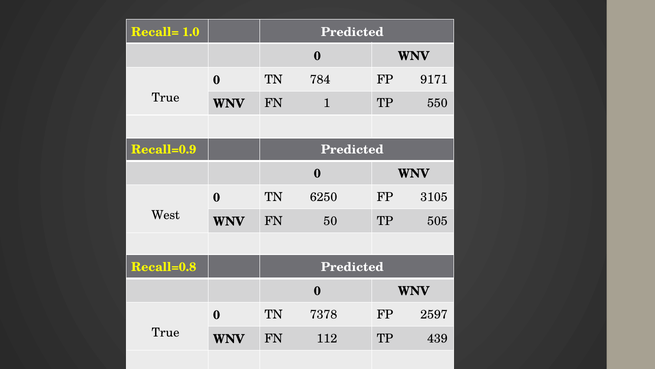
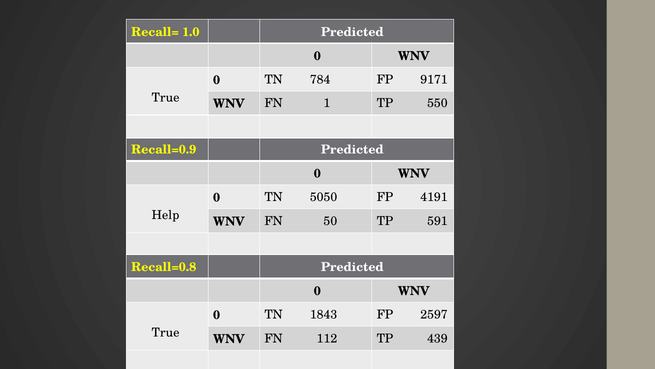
6250: 6250 -> 5050 (324, 197)
3105: 3105 -> 4191 (434, 197)
West: West -> Help (165, 215)
505: 505 -> 591 (437, 221)
7378: 7378 -> 1843 (324, 314)
